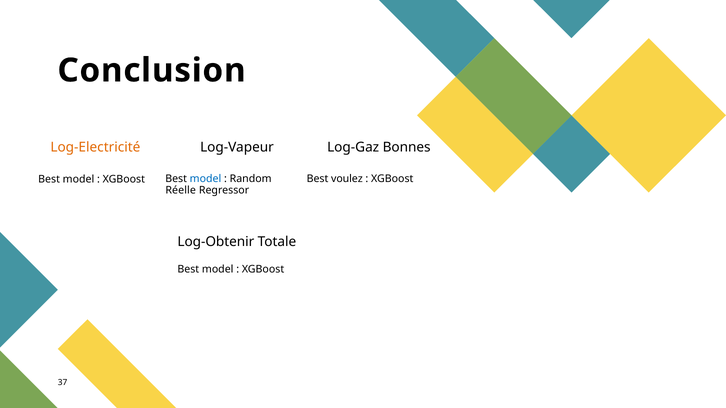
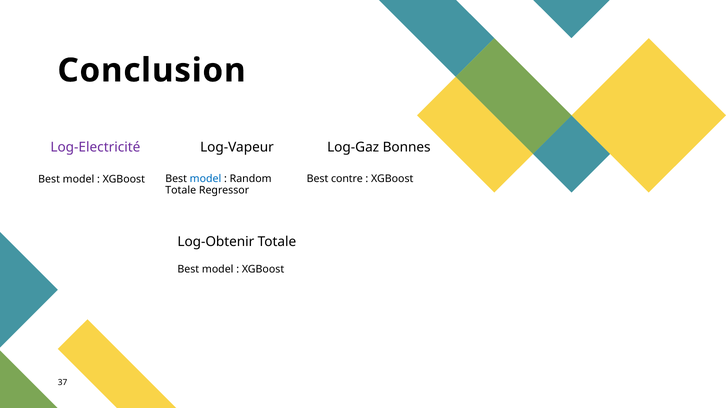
Log-Electricité colour: orange -> purple (95, 147)
voulez: voulez -> contre (347, 179)
Réelle: Réelle -> Totale (181, 191)
